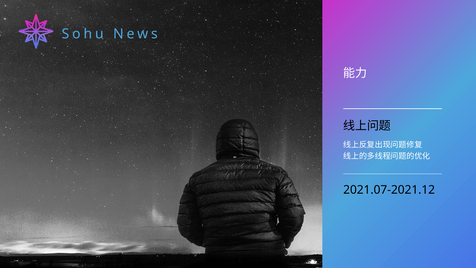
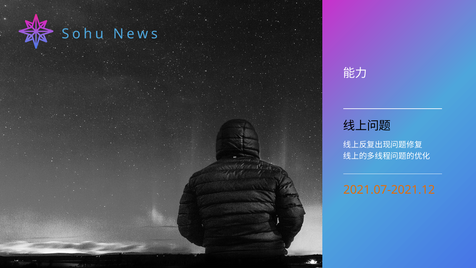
2021.07-2021.12 colour: black -> orange (389, 190)
